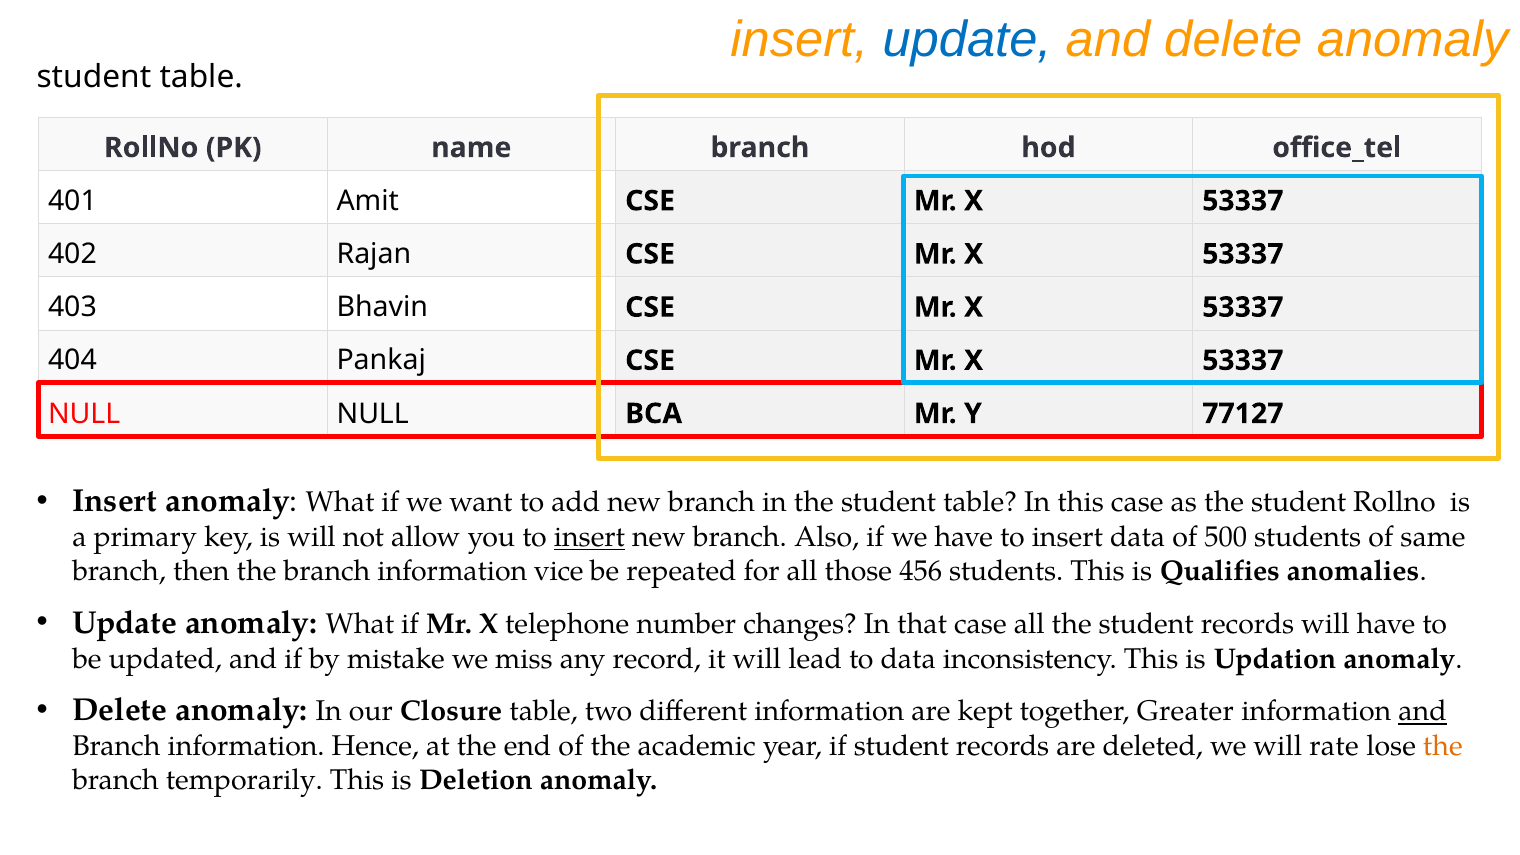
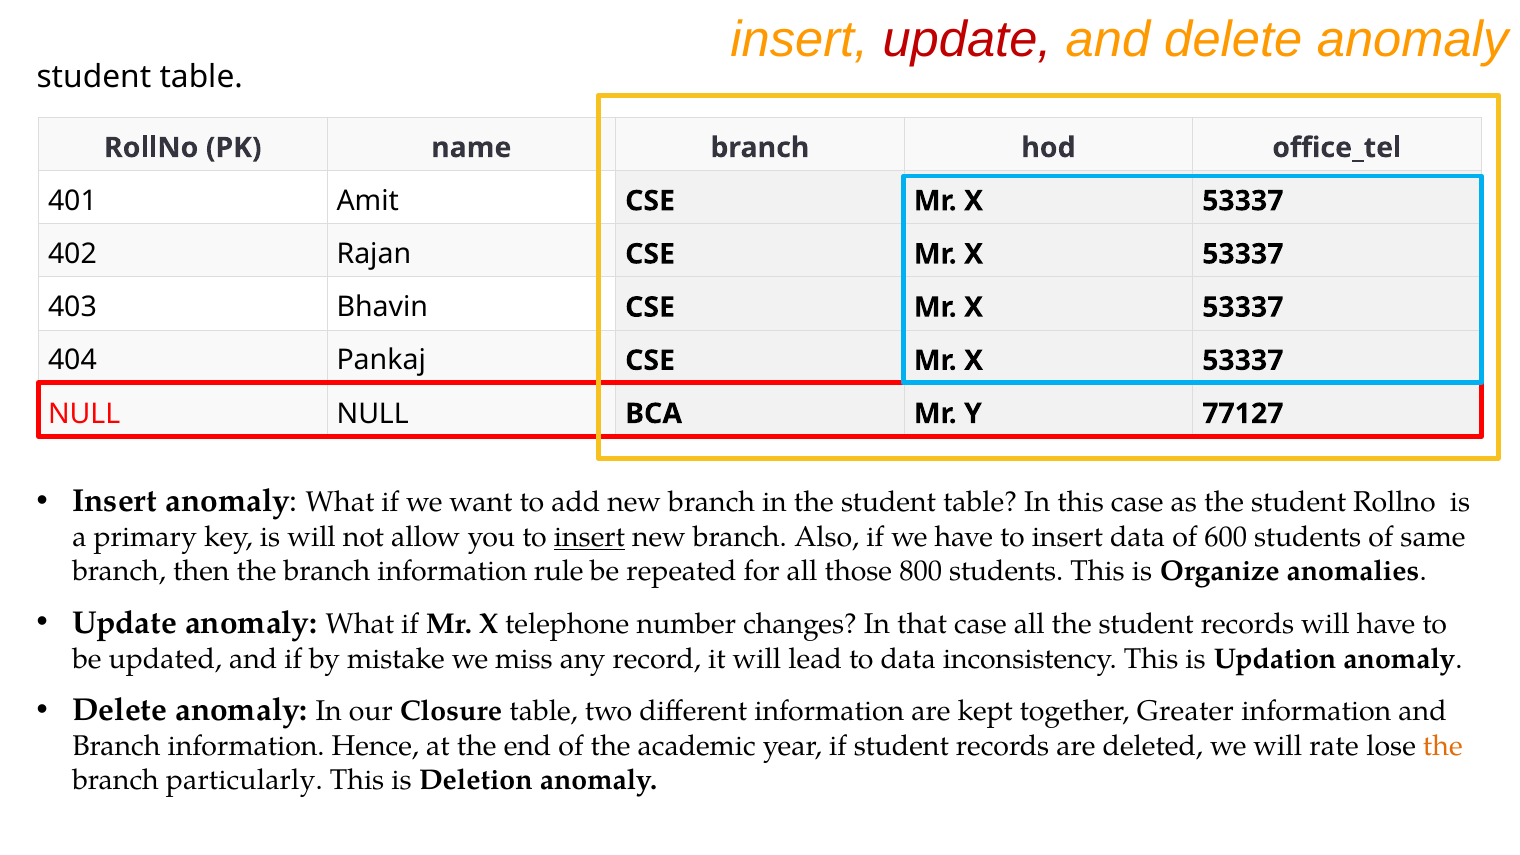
update colour: blue -> red (967, 40)
500: 500 -> 600 (1226, 537)
vice: vice -> rule (559, 571)
456: 456 -> 800 (921, 571)
Qualifies: Qualifies -> Organize (1220, 571)
and underline: present -> none (1423, 711)
temporarily: temporarily -> particularly (244, 780)
